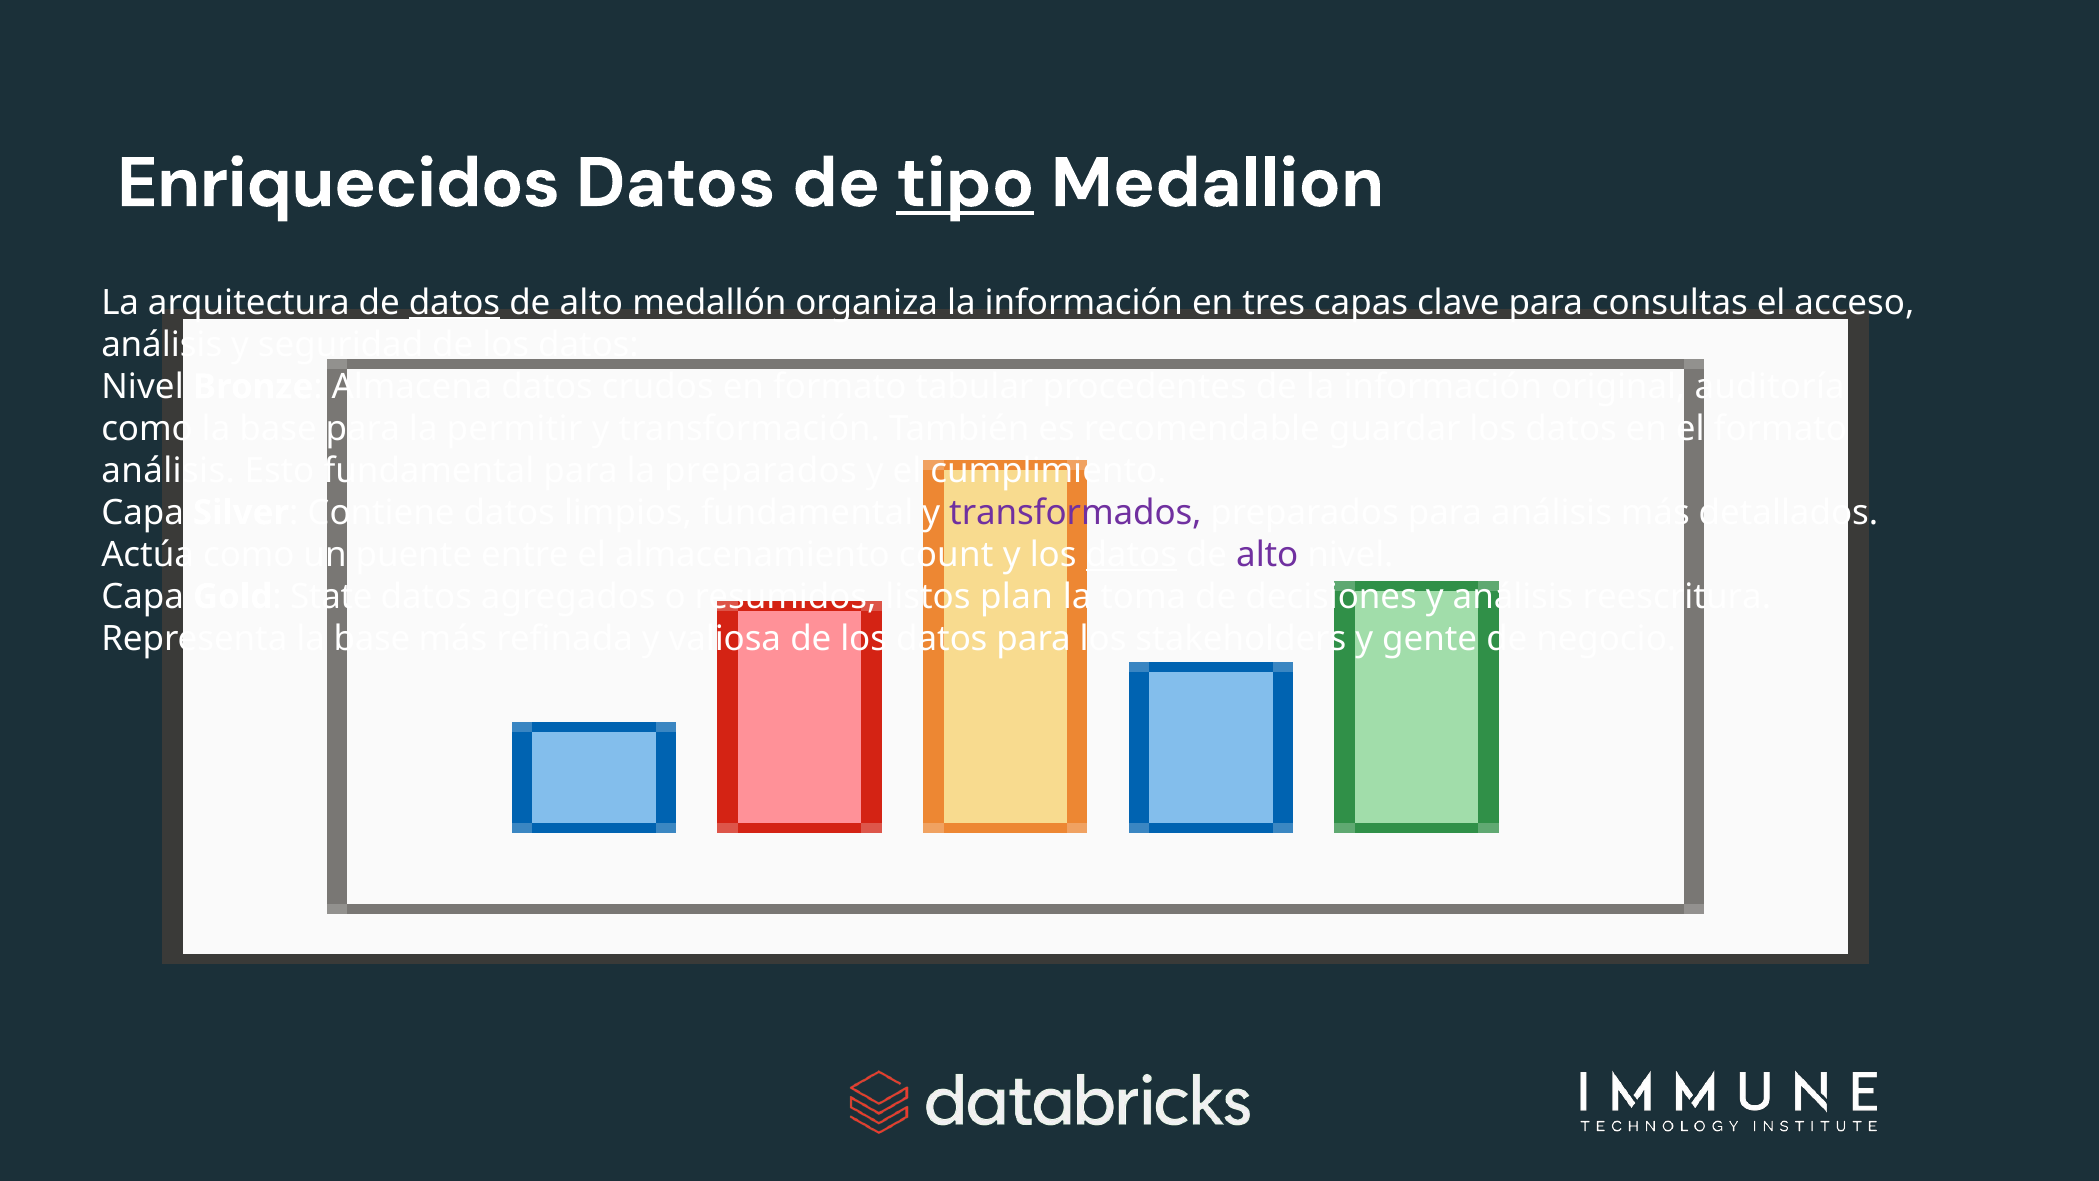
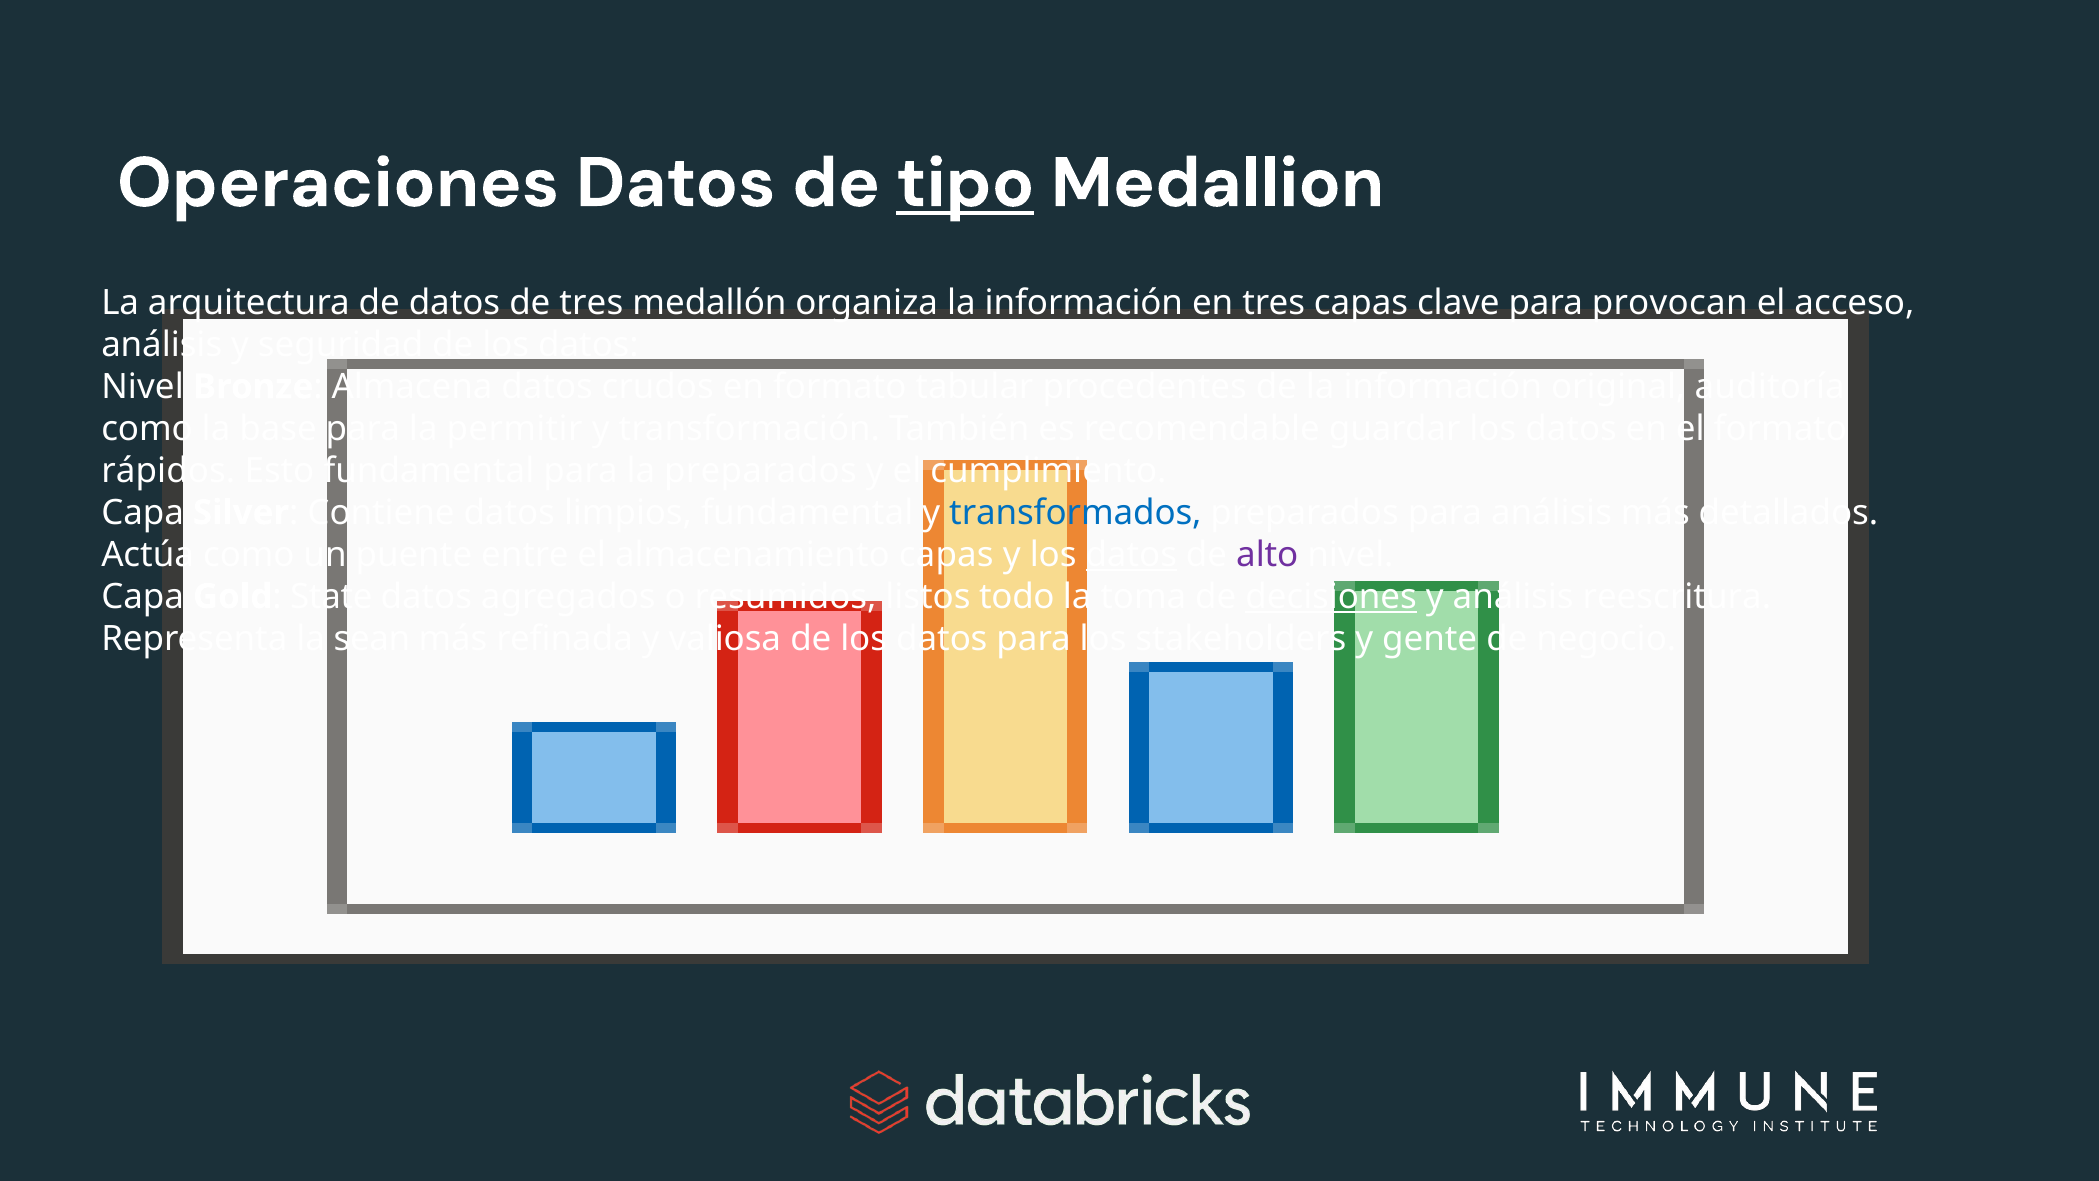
Enriquecidos: Enriquecidos -> Operaciones (338, 183)
datos underline: present -> none (454, 303)
alto: alto -> tres (591, 303)
consultas: consultas -> provocan (1670, 303)
análisis: análisis -> rápidos (168, 471)
transformados colour: purple -> blue (1075, 513)
almacenamiento count: count -> capas (946, 555)
plan: plan -> todo (1017, 596)
decisiones underline: none -> present (1331, 596)
Representa la base: base -> sean (372, 638)
